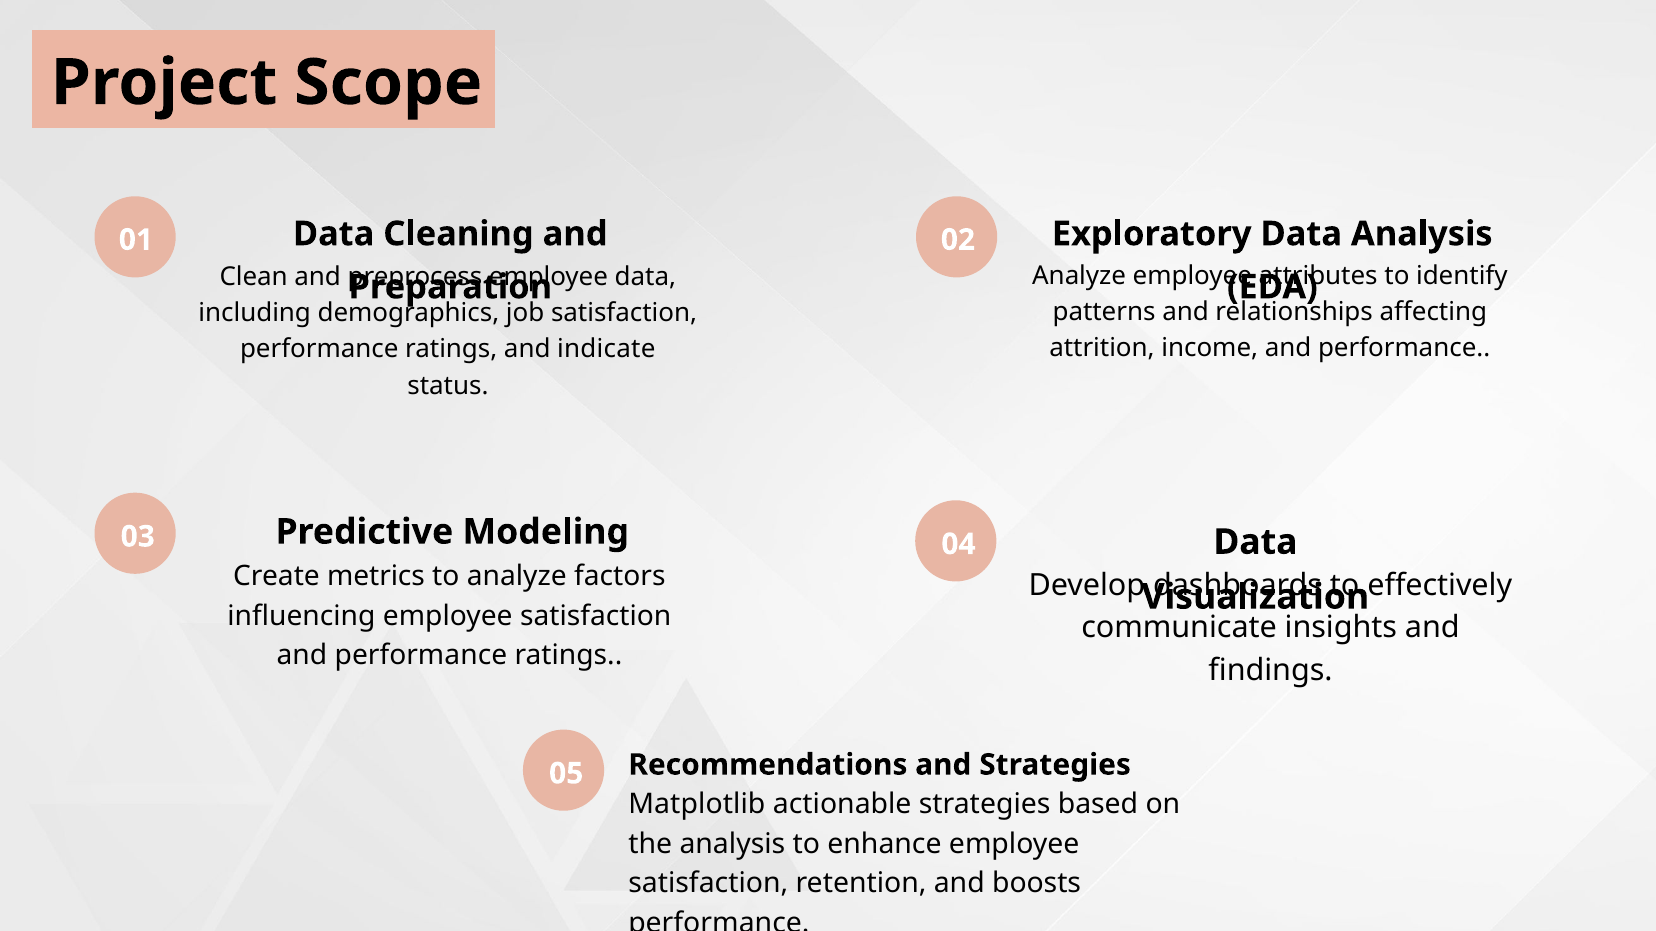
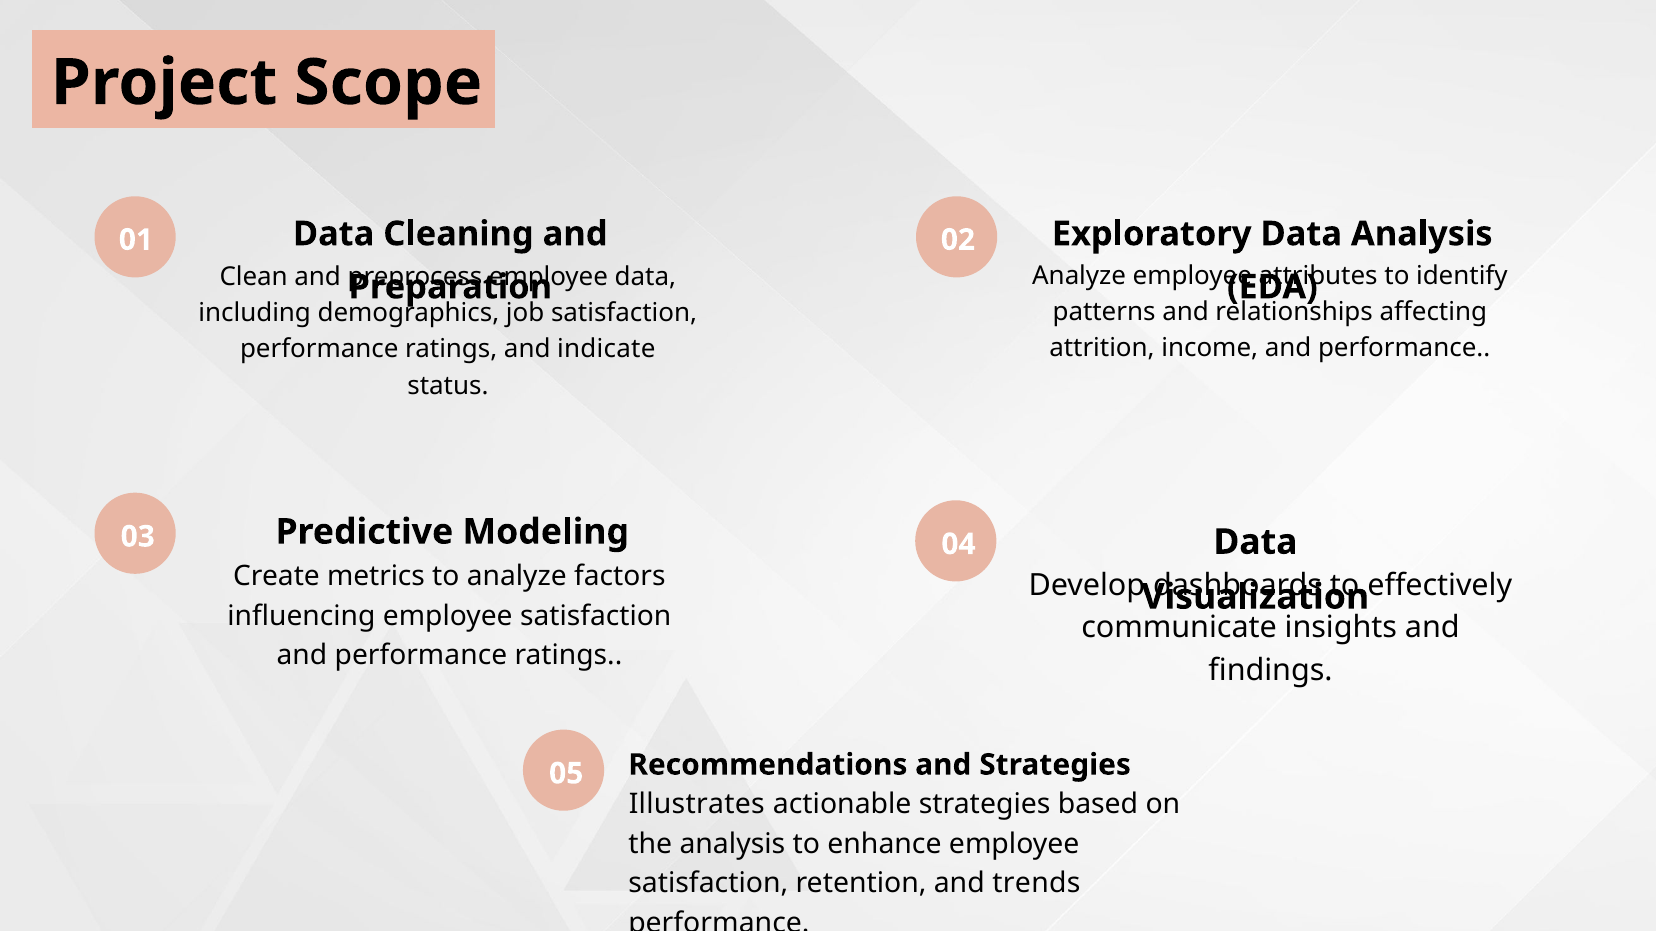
Matplotlib: Matplotlib -> Illustrates (697, 805)
boosts: boosts -> trends (1036, 884)
